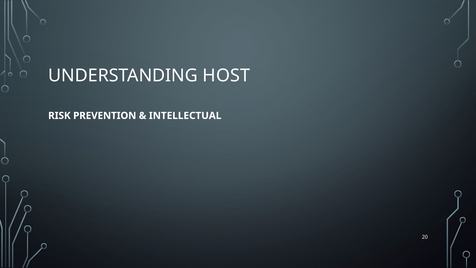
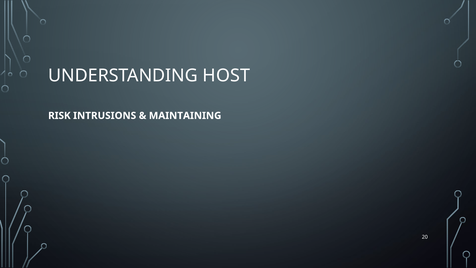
PREVENTION: PREVENTION -> INTRUSIONS (105, 116)
INTELLECTUAL: INTELLECTUAL -> MAINTAINING (185, 116)
